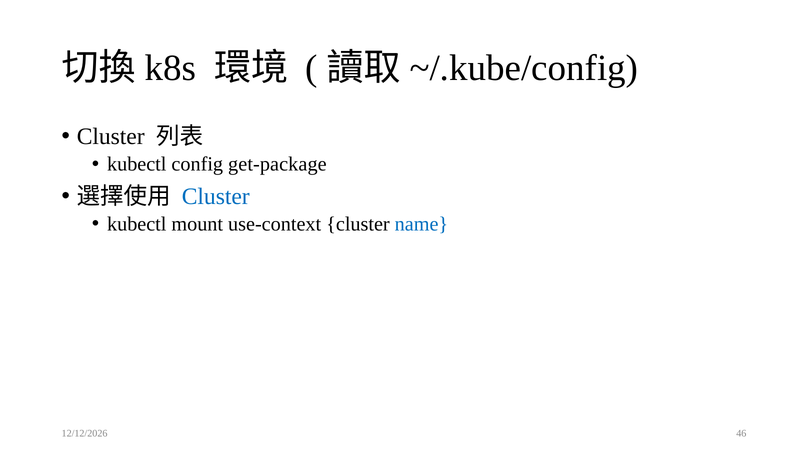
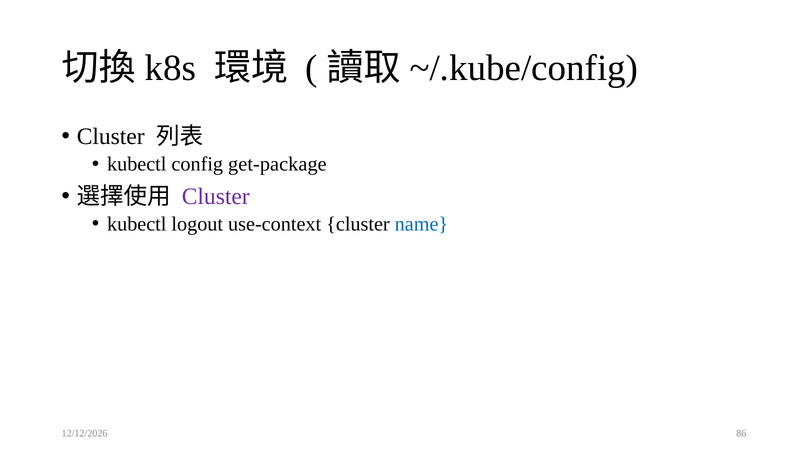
Cluster colour: blue -> purple (216, 196)
mount: mount -> logout (197, 224)
46: 46 -> 86 (741, 434)
